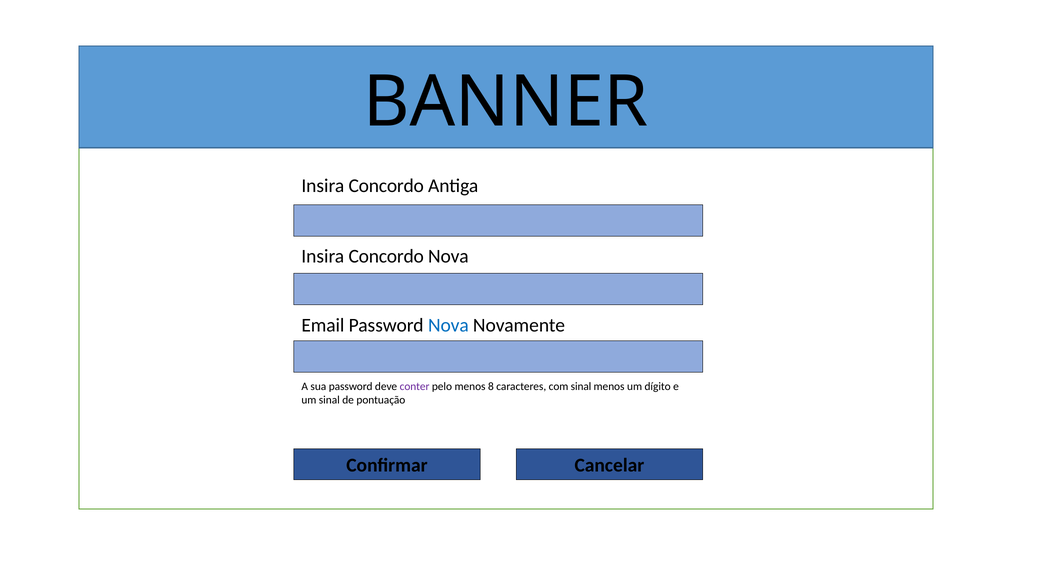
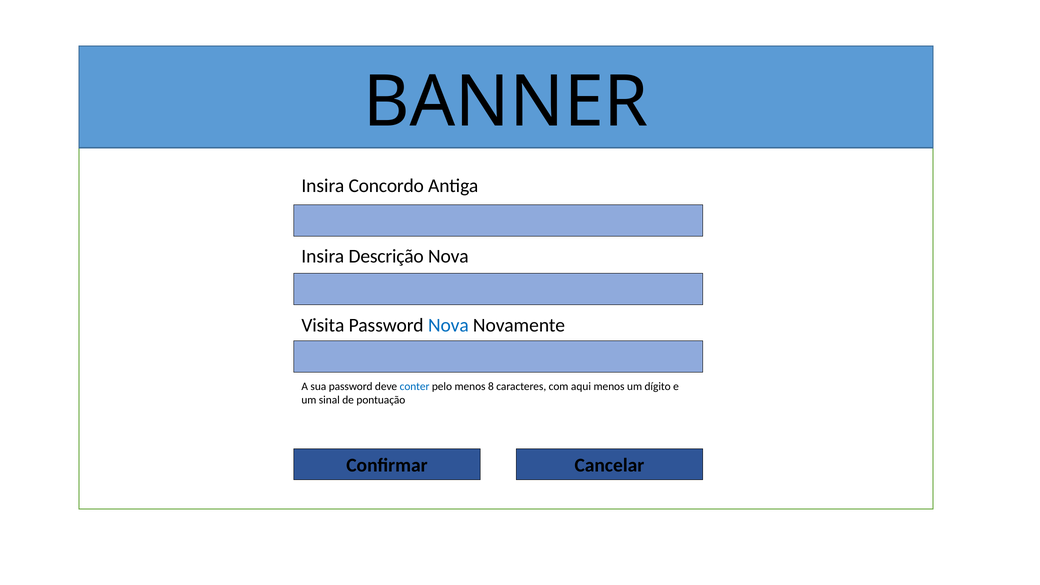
Concordo: Concordo -> Descrição (386, 256)
Email: Email -> Visita (323, 325)
conter colour: purple -> blue (415, 386)
com sinal: sinal -> aqui (581, 386)
